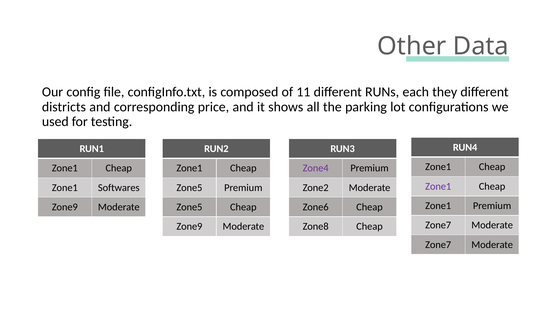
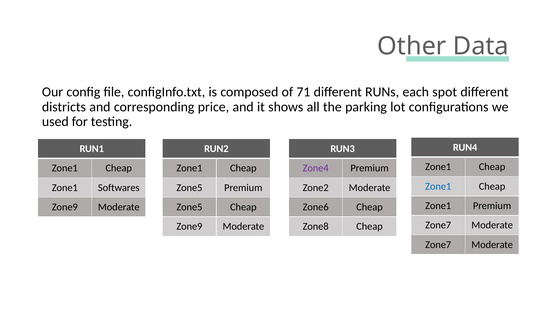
11: 11 -> 71 (303, 92)
they: they -> spot (445, 92)
Zone1 colour: purple -> blue (438, 186)
